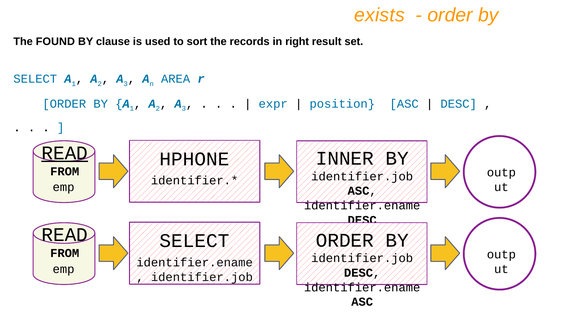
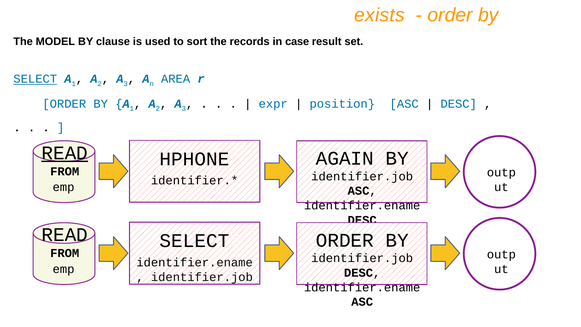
FOUND: FOUND -> MODEL (55, 41)
right: right -> case (297, 41)
SELECT underline: none -> present (35, 79)
INNER: INNER -> AGAIN (345, 158)
